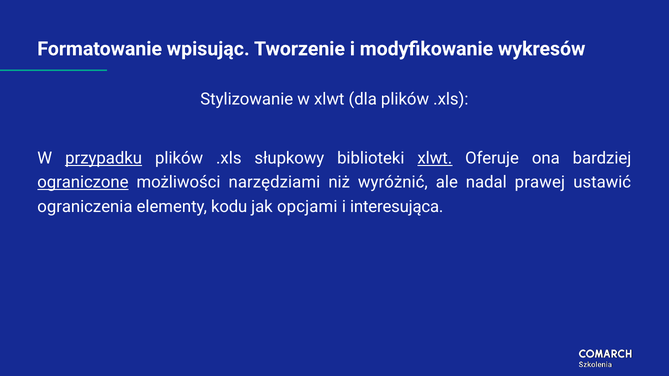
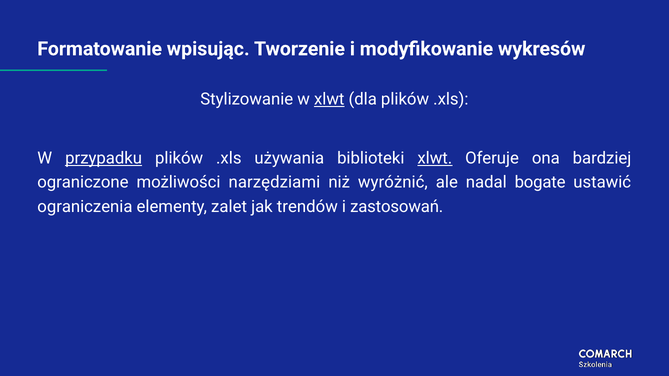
xlwt underline: none -> present (329, 99)
słupkowy: słupkowy -> używania (289, 158)
ograniczone underline: present -> none (83, 183)
prawej: prawej -> bogate (540, 183)
kodu: kodu -> zalet (229, 207)
opcjami: opcjami -> trendów (307, 207)
interesująca: interesująca -> zastosowań (397, 207)
